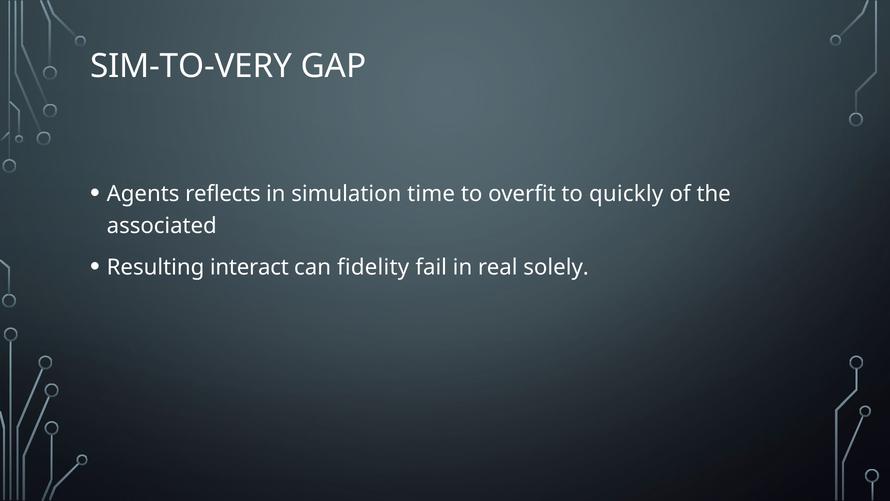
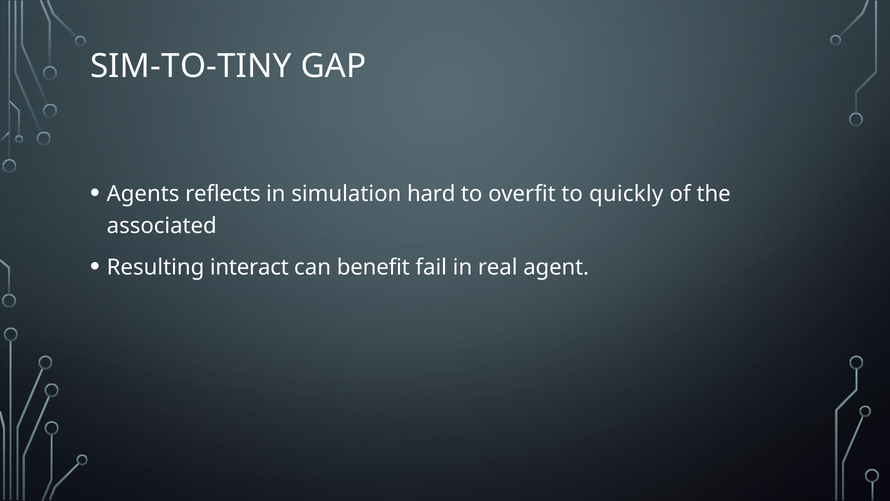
SIM-TO-VERY: SIM-TO-VERY -> SIM-TO-TINY (191, 66)
time: time -> hard (431, 194)
fidelity: fidelity -> benefit (373, 267)
solely: solely -> agent (556, 267)
